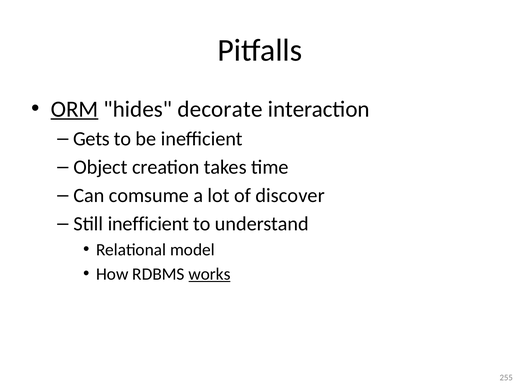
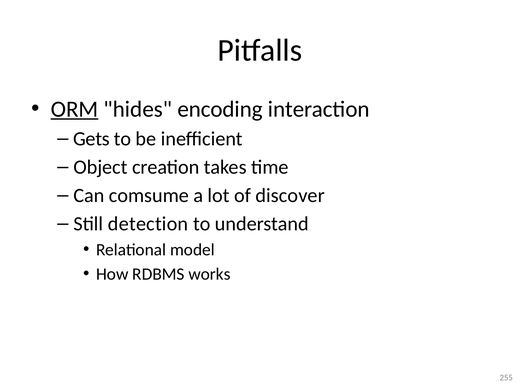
decorate: decorate -> encoding (220, 109)
Still inefficient: inefficient -> detection (148, 224)
works underline: present -> none (209, 274)
